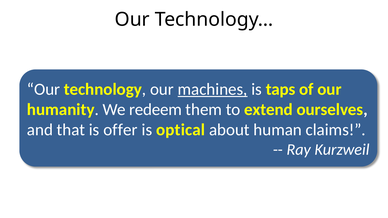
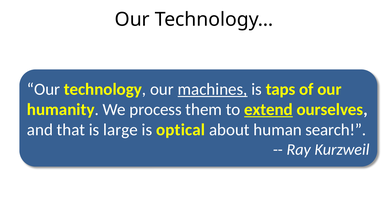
redeem: redeem -> process (156, 110)
extend underline: none -> present (268, 110)
offer: offer -> large (120, 130)
claims: claims -> search (336, 130)
